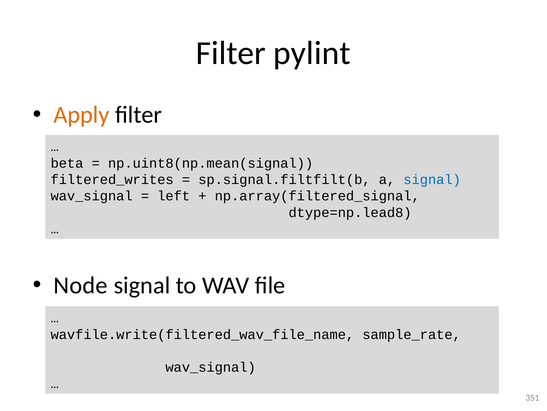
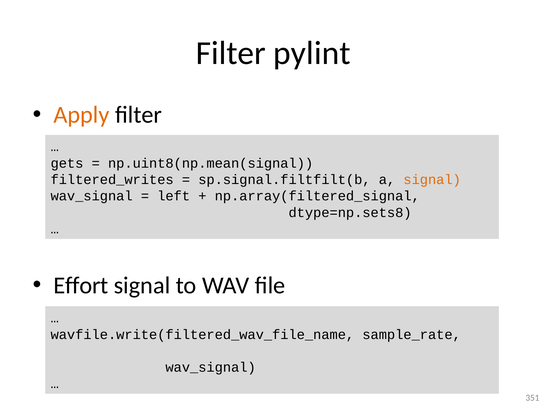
beta: beta -> gets (67, 163)
signal colour: blue -> orange (432, 179)
dtype=np.lead8: dtype=np.lead8 -> dtype=np.sets8 (350, 212)
Node: Node -> Effort (81, 285)
